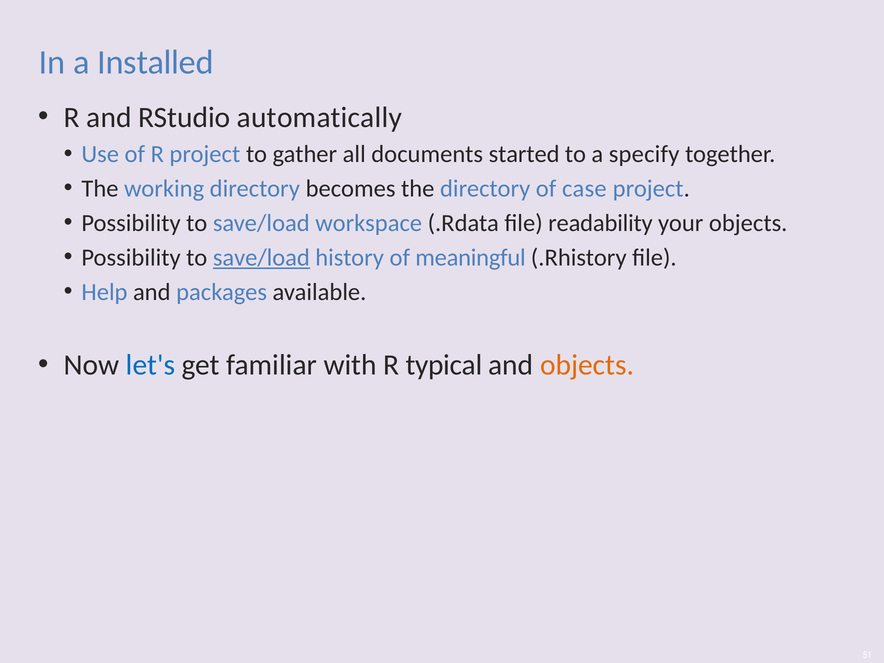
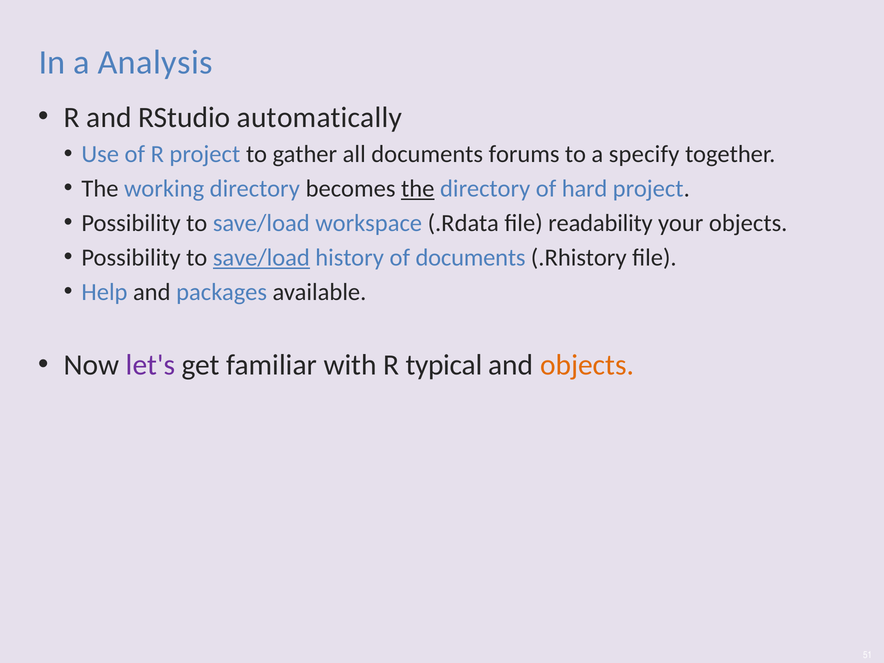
Installed: Installed -> Analysis (155, 62)
started: started -> forums (524, 154)
the underline: none -> present (418, 189)
case: case -> hard (585, 189)
of meaningful: meaningful -> documents (471, 258)
let's colour: blue -> purple (150, 365)
